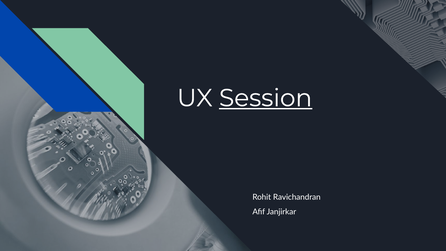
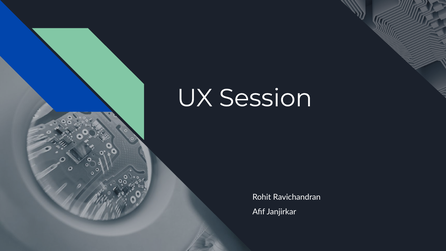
Session underline: present -> none (266, 98)
